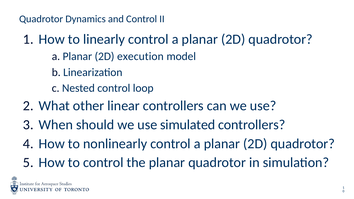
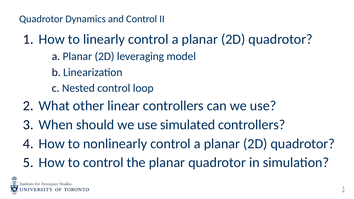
execution: execution -> leveraging (140, 57)
